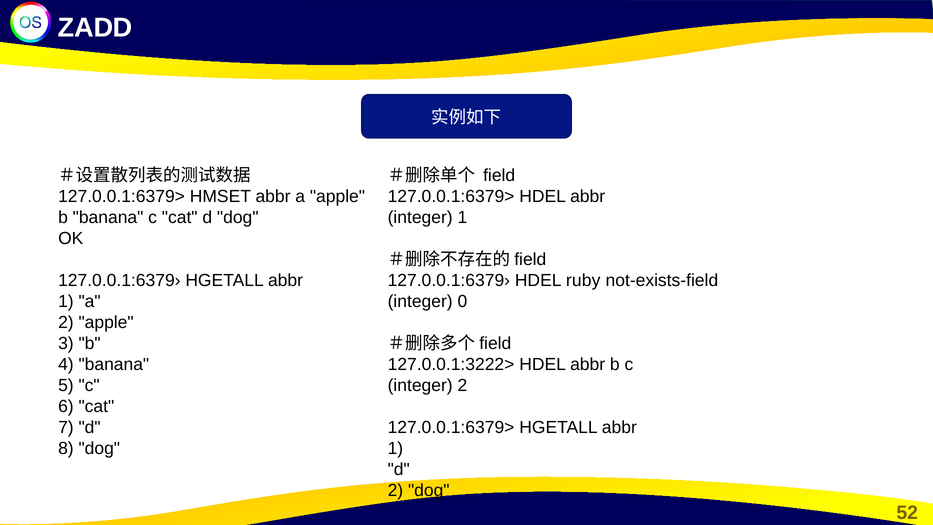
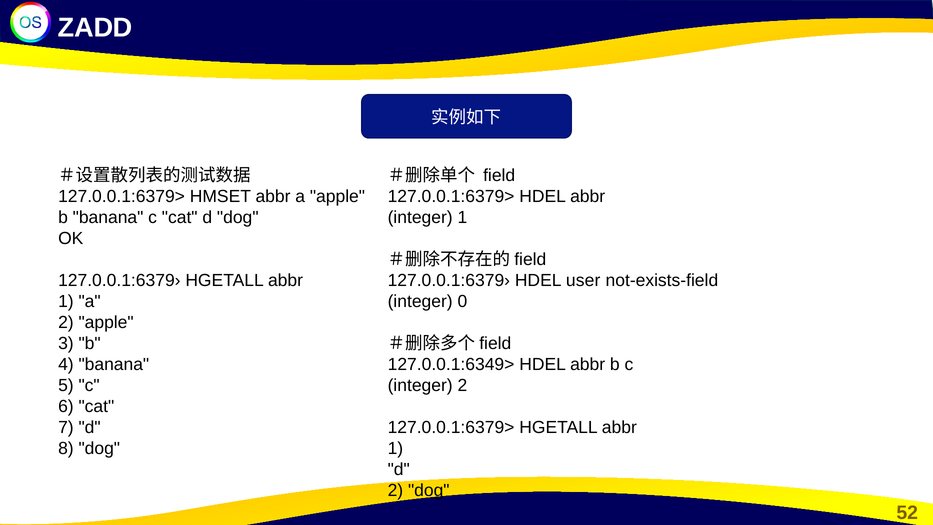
ruby: ruby -> user (583, 281)
127.0.0.1:3222>: 127.0.0.1:3222> -> 127.0.0.1:6349> (451, 364)
